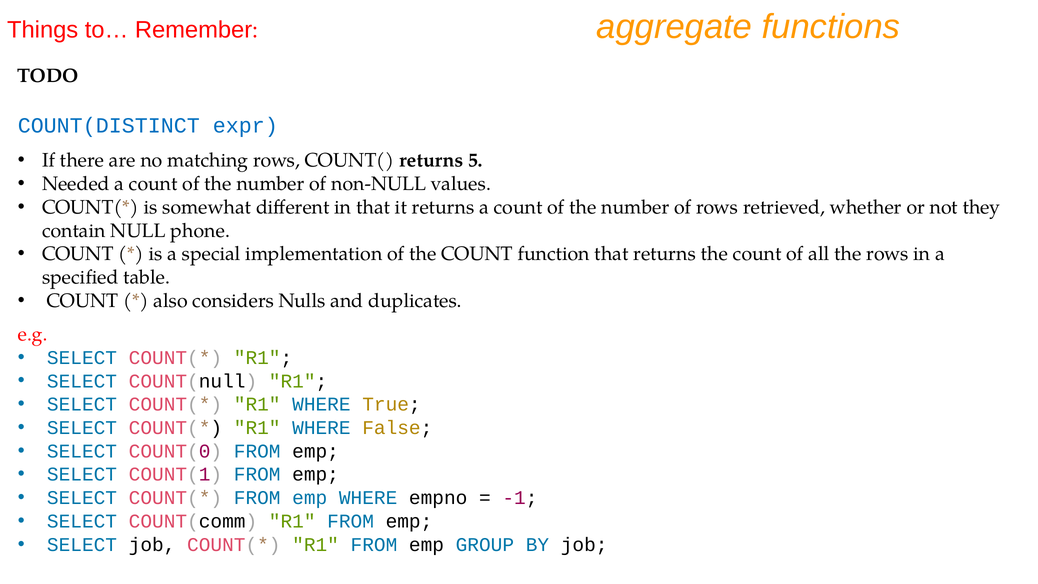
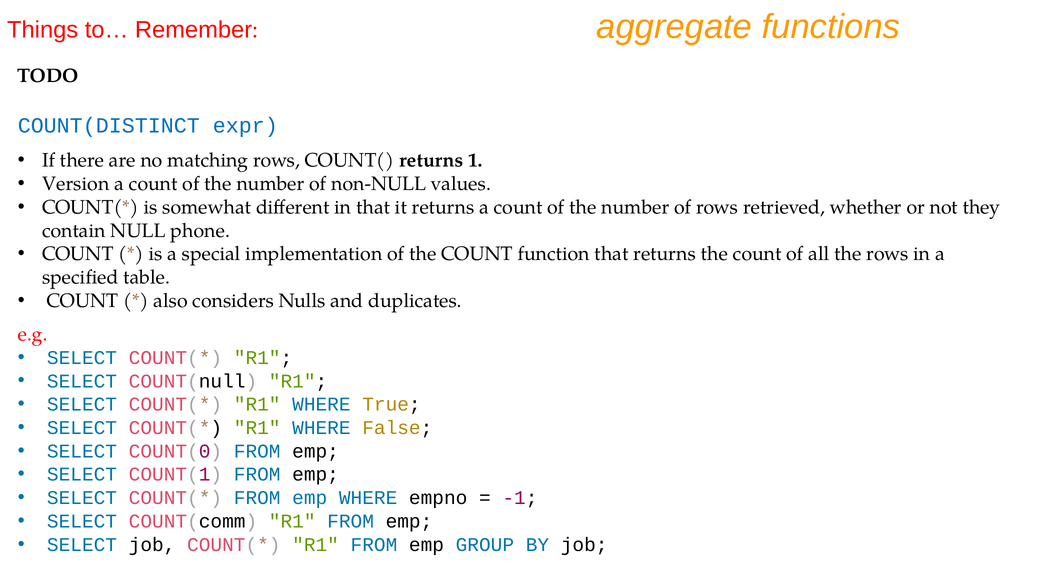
5: 5 -> 1 (476, 160)
Needed: Needed -> Version (76, 184)
